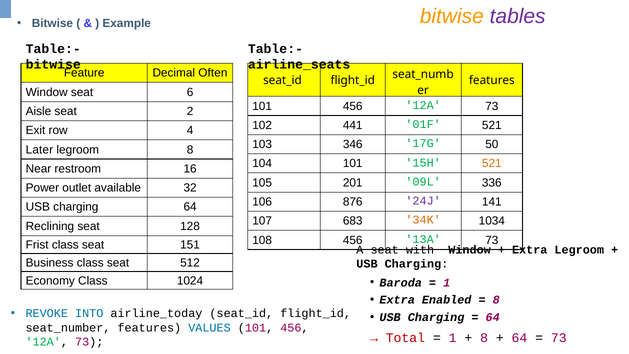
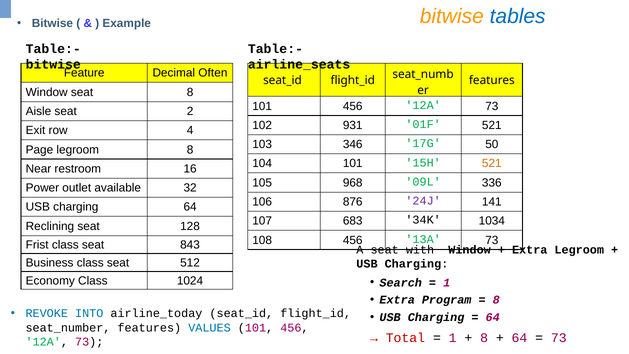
tables colour: purple -> blue (518, 16)
seat 6: 6 -> 8 (190, 92)
441: 441 -> 931 (353, 125)
Later: Later -> Page (39, 150)
201: 201 -> 968 (353, 183)
34K colour: orange -> black (423, 220)
151: 151 -> 843 (190, 245)
Baroda: Baroda -> Search (401, 283)
Enabled: Enabled -> Program (447, 300)
